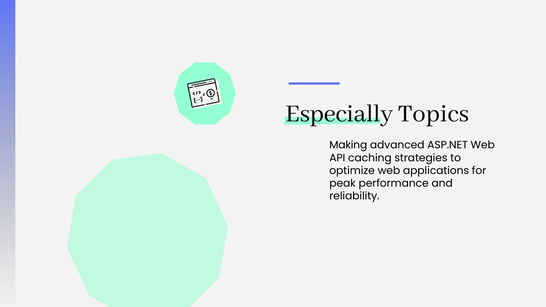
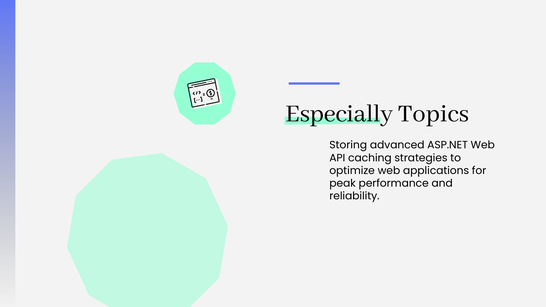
Making: Making -> Storing (348, 145)
